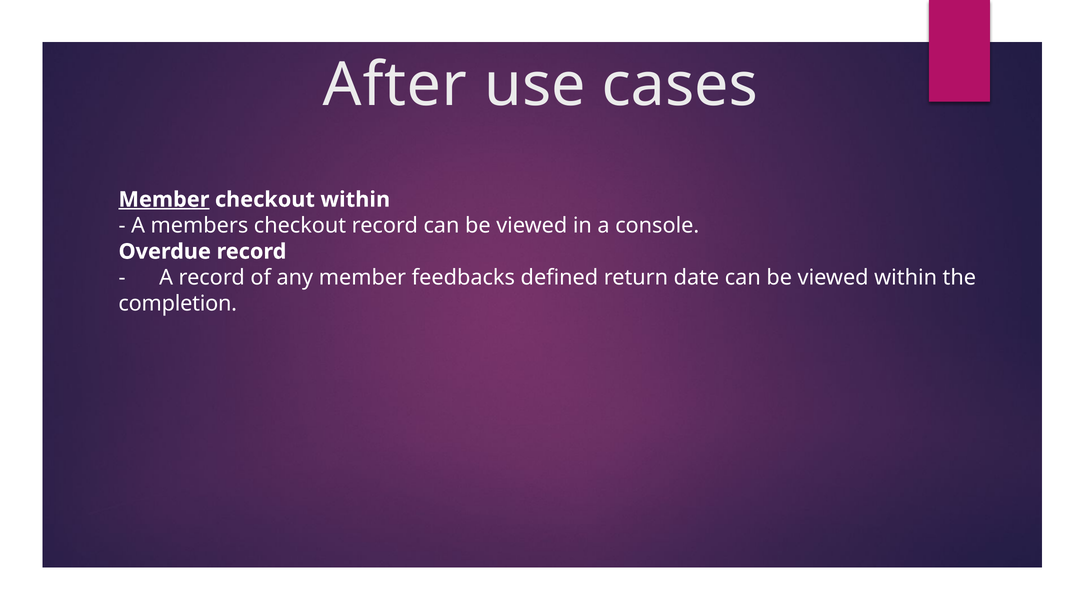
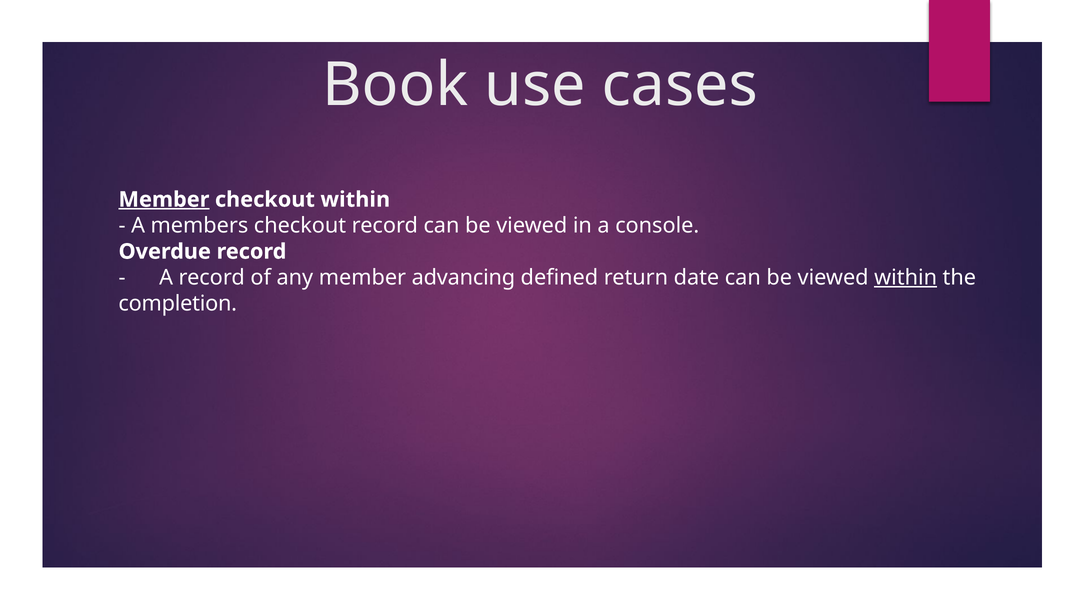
After: After -> Book (395, 85)
feedbacks: feedbacks -> advancing (463, 278)
within underline: none -> present (906, 278)
